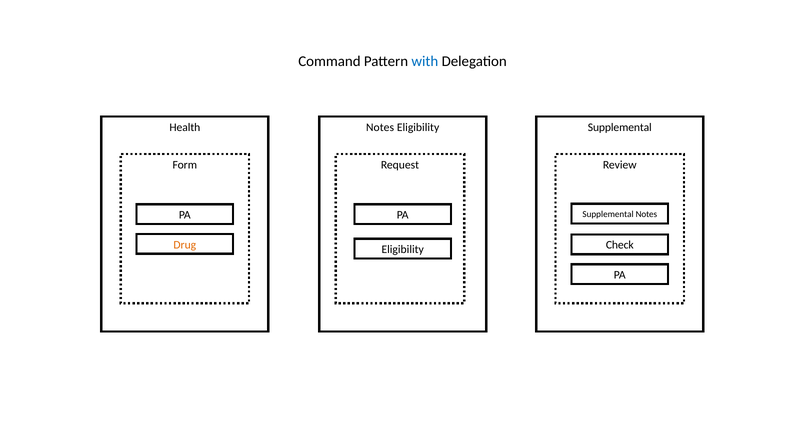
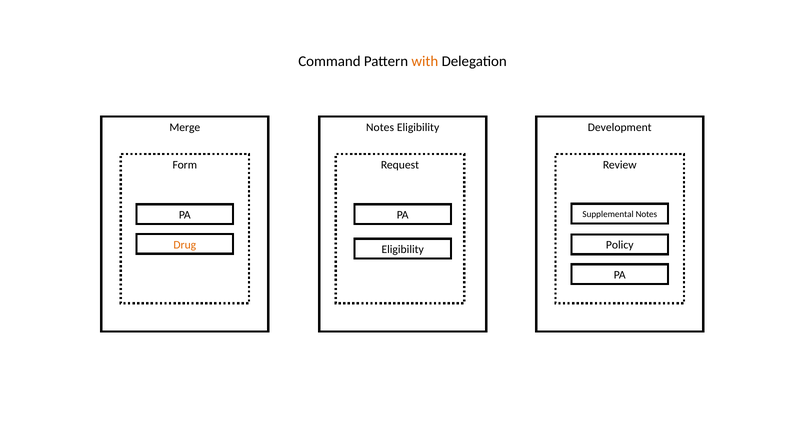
with colour: blue -> orange (425, 62)
Health: Health -> Merge (185, 127)
Supplemental: Supplemental -> Development (620, 127)
Check: Check -> Policy (620, 245)
